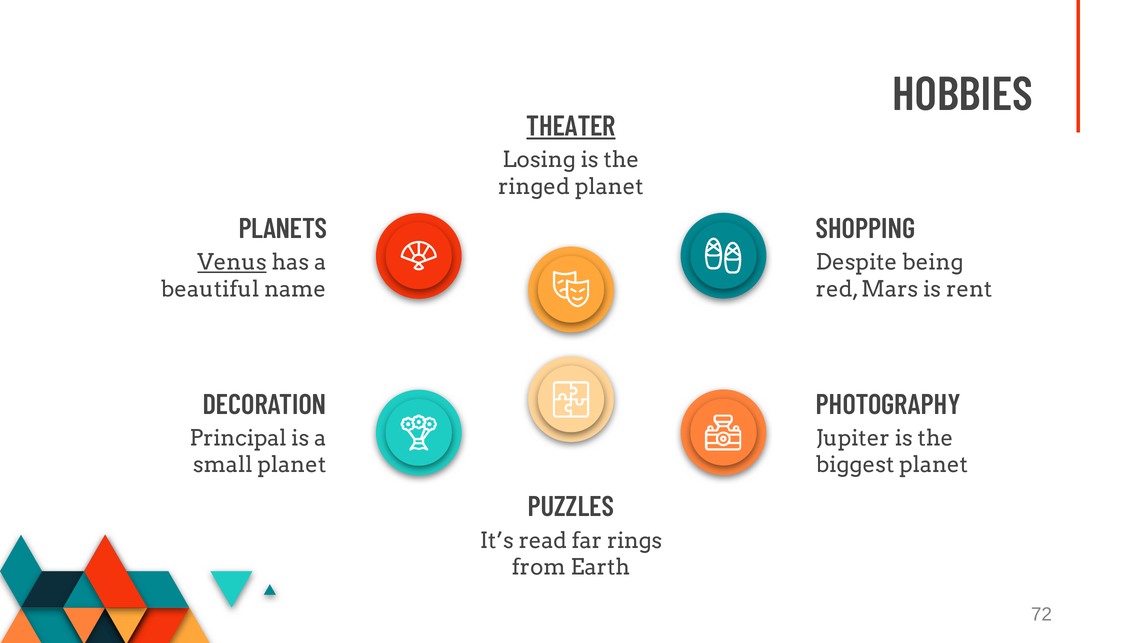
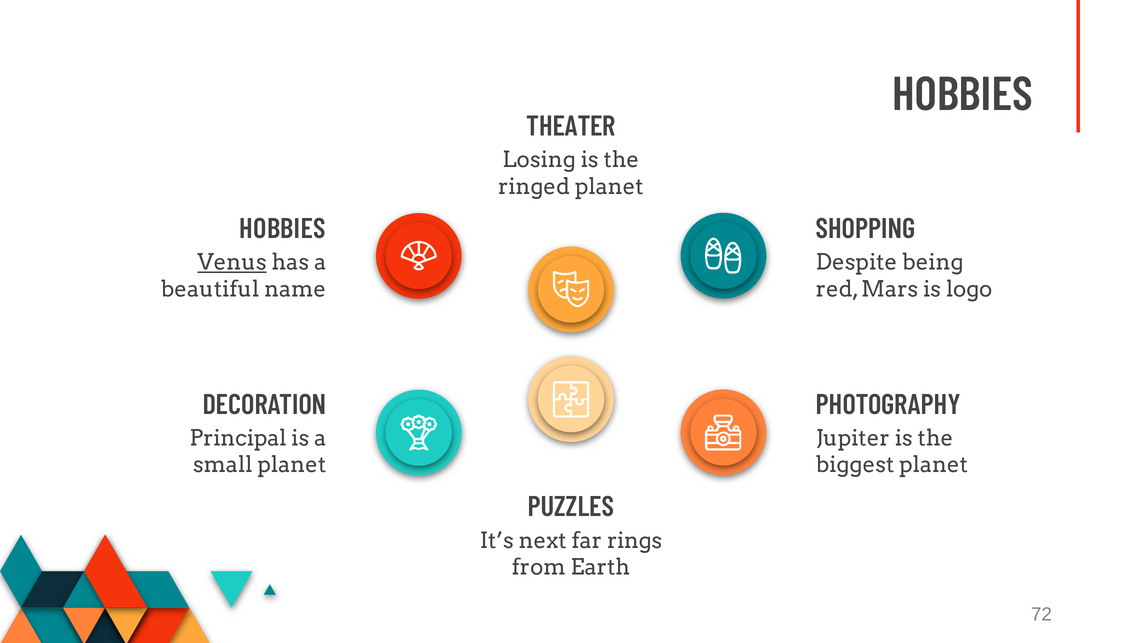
THEATER underline: present -> none (571, 126)
PLANETS: PLANETS -> HOBBIES (283, 229)
rent: rent -> logo (969, 289)
read: read -> next (543, 540)
